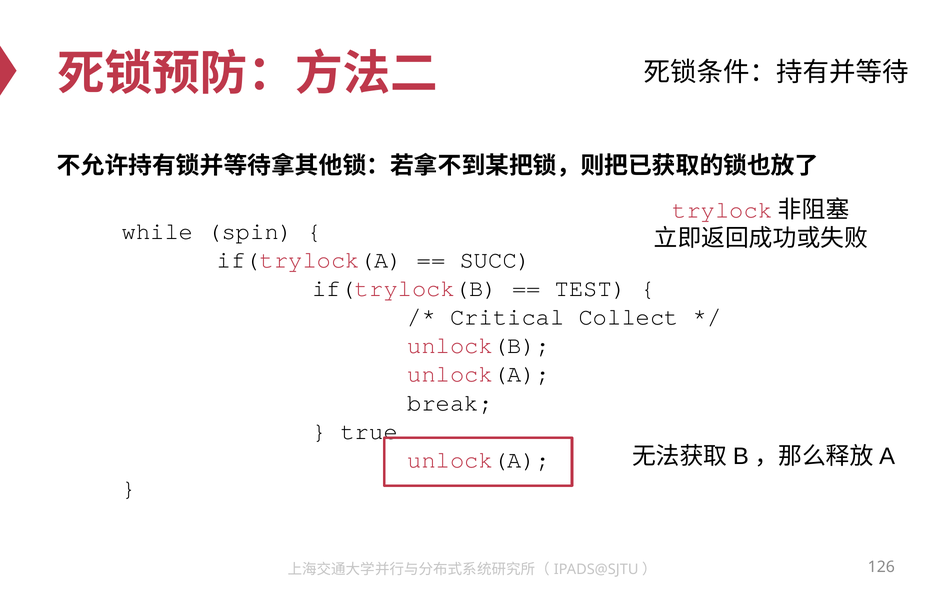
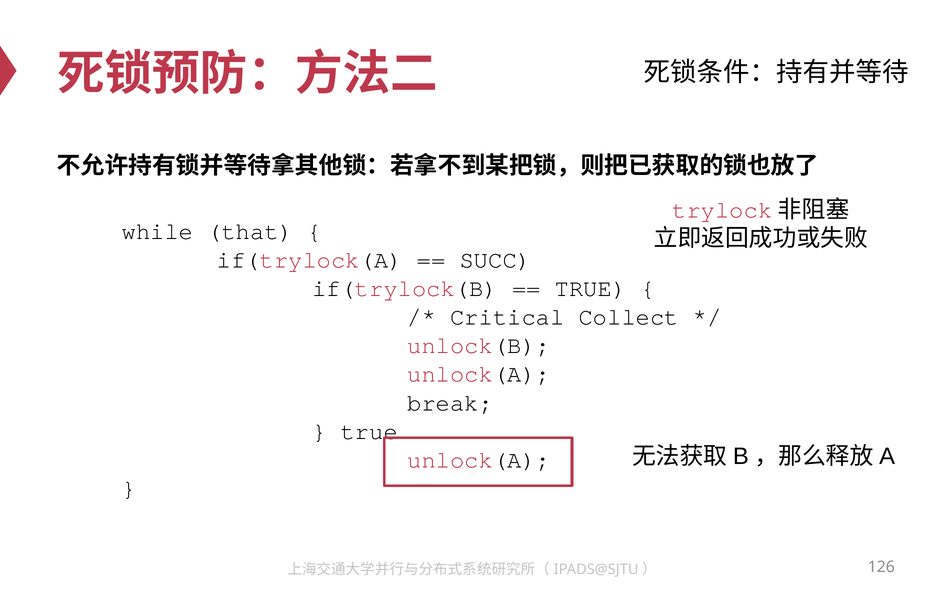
spin: spin -> that (250, 231)
TEST: TEST -> TRUE (591, 288)
